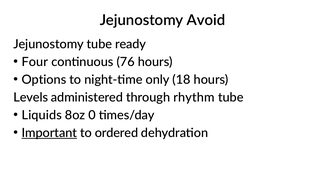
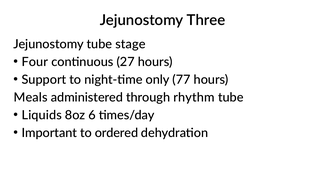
Avoid: Avoid -> Three (206, 20)
ready: ready -> stage (130, 44)
76: 76 -> 27 (126, 62)
Options: Options -> Support (44, 80)
18: 18 -> 77 (181, 80)
Levels: Levels -> Meals (31, 98)
0: 0 -> 6 (92, 115)
Important underline: present -> none (49, 133)
